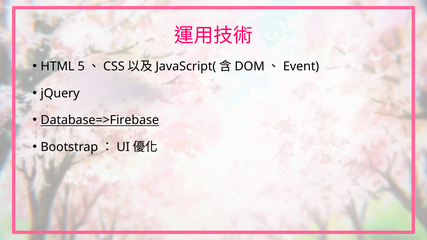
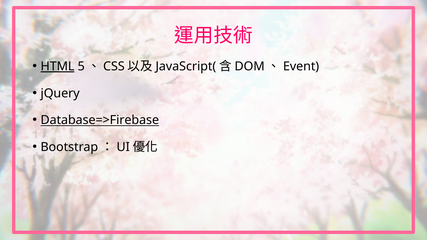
HTML underline: none -> present (58, 67)
